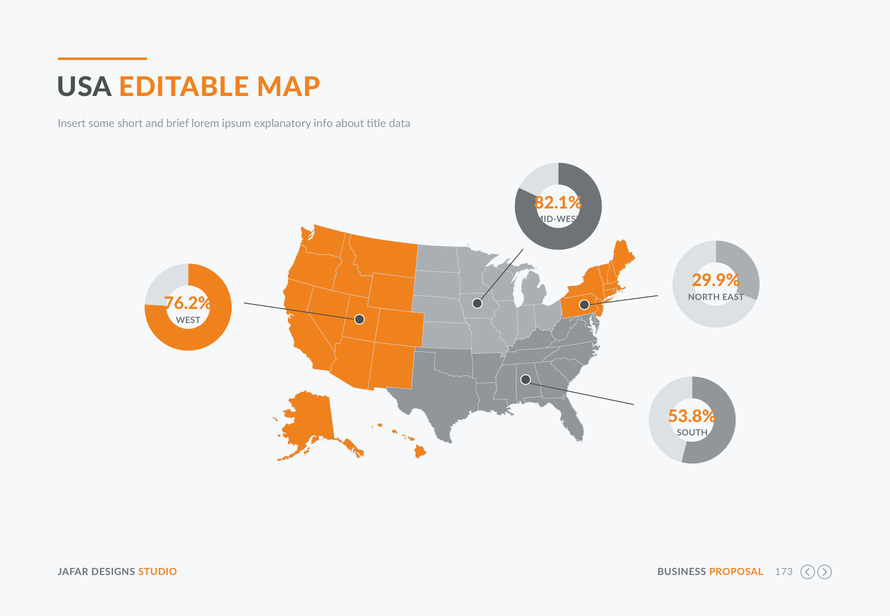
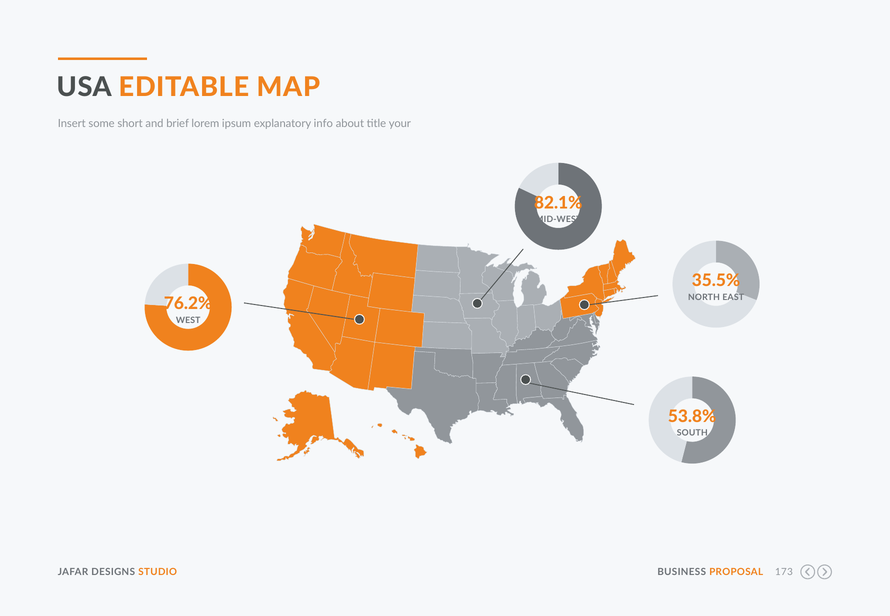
data: data -> your (400, 124)
29.9%: 29.9% -> 35.5% (716, 281)
